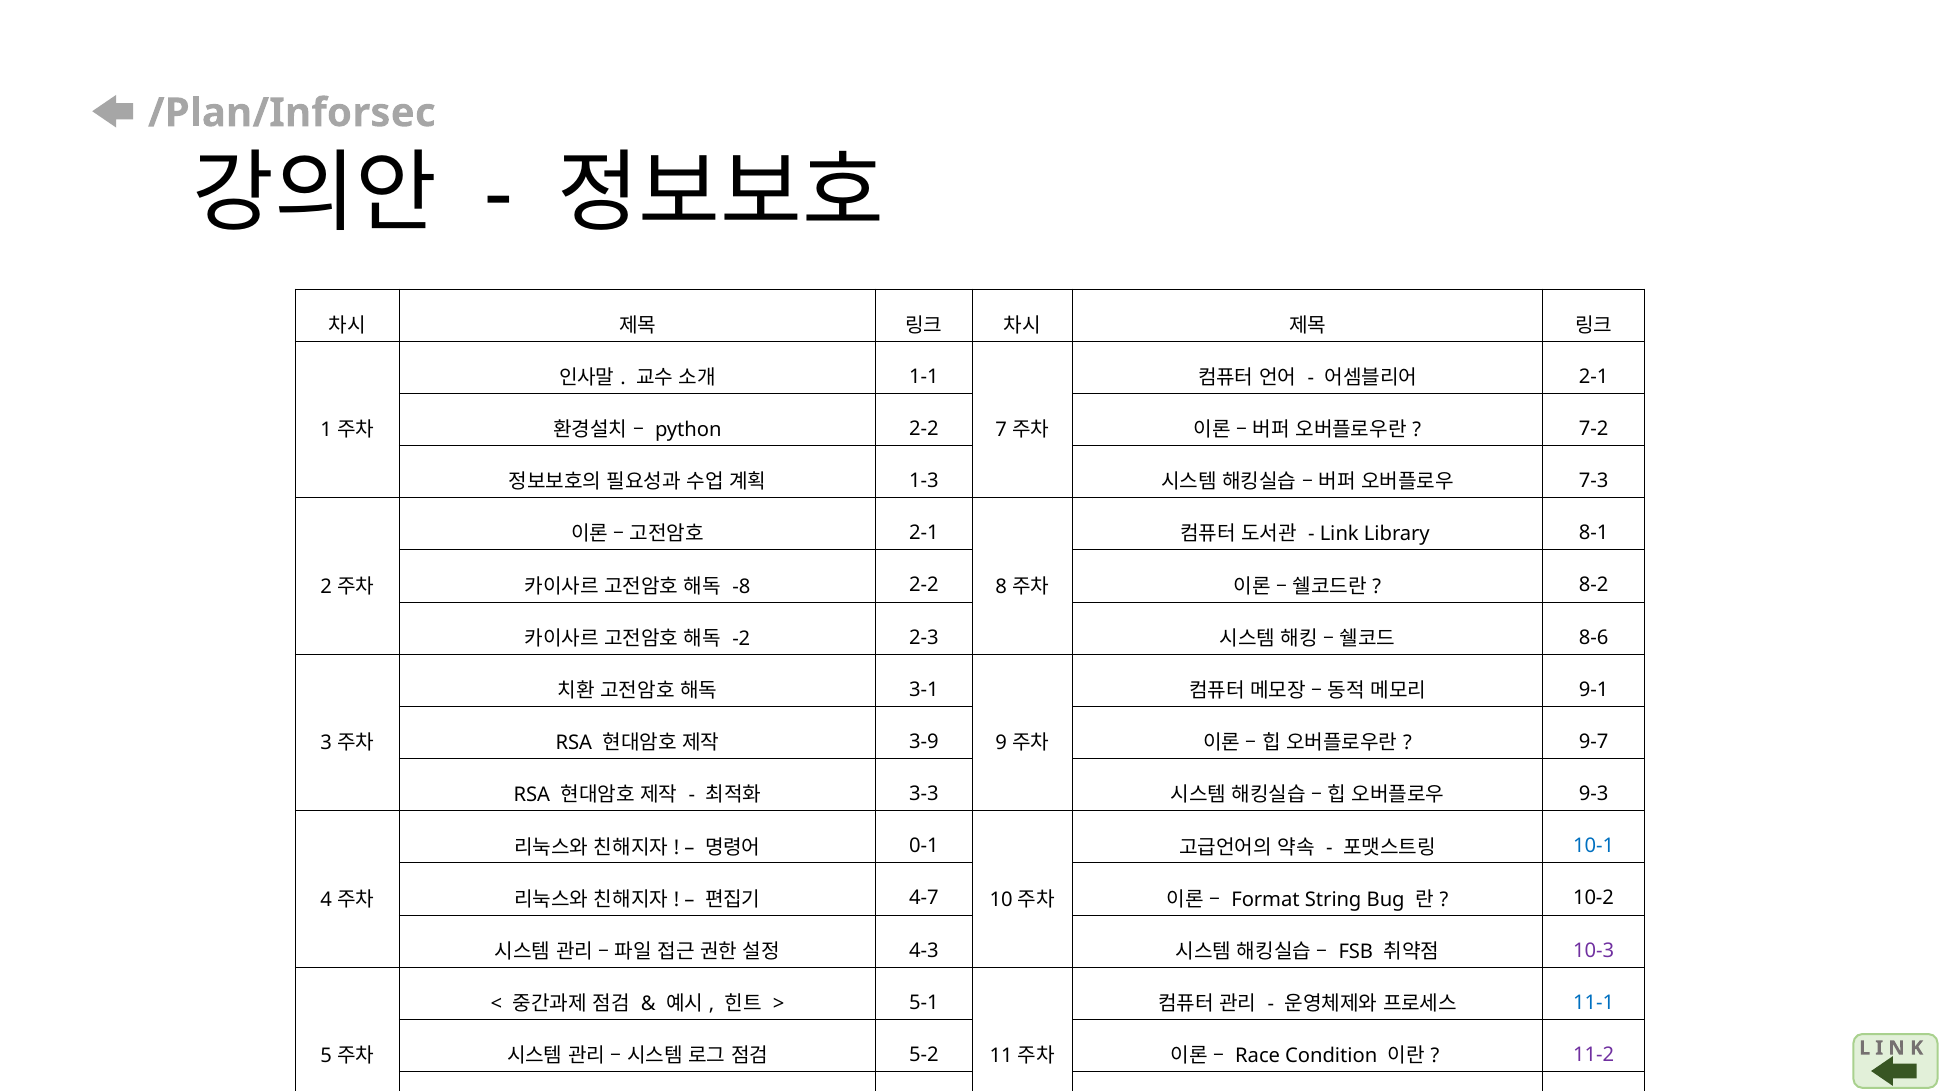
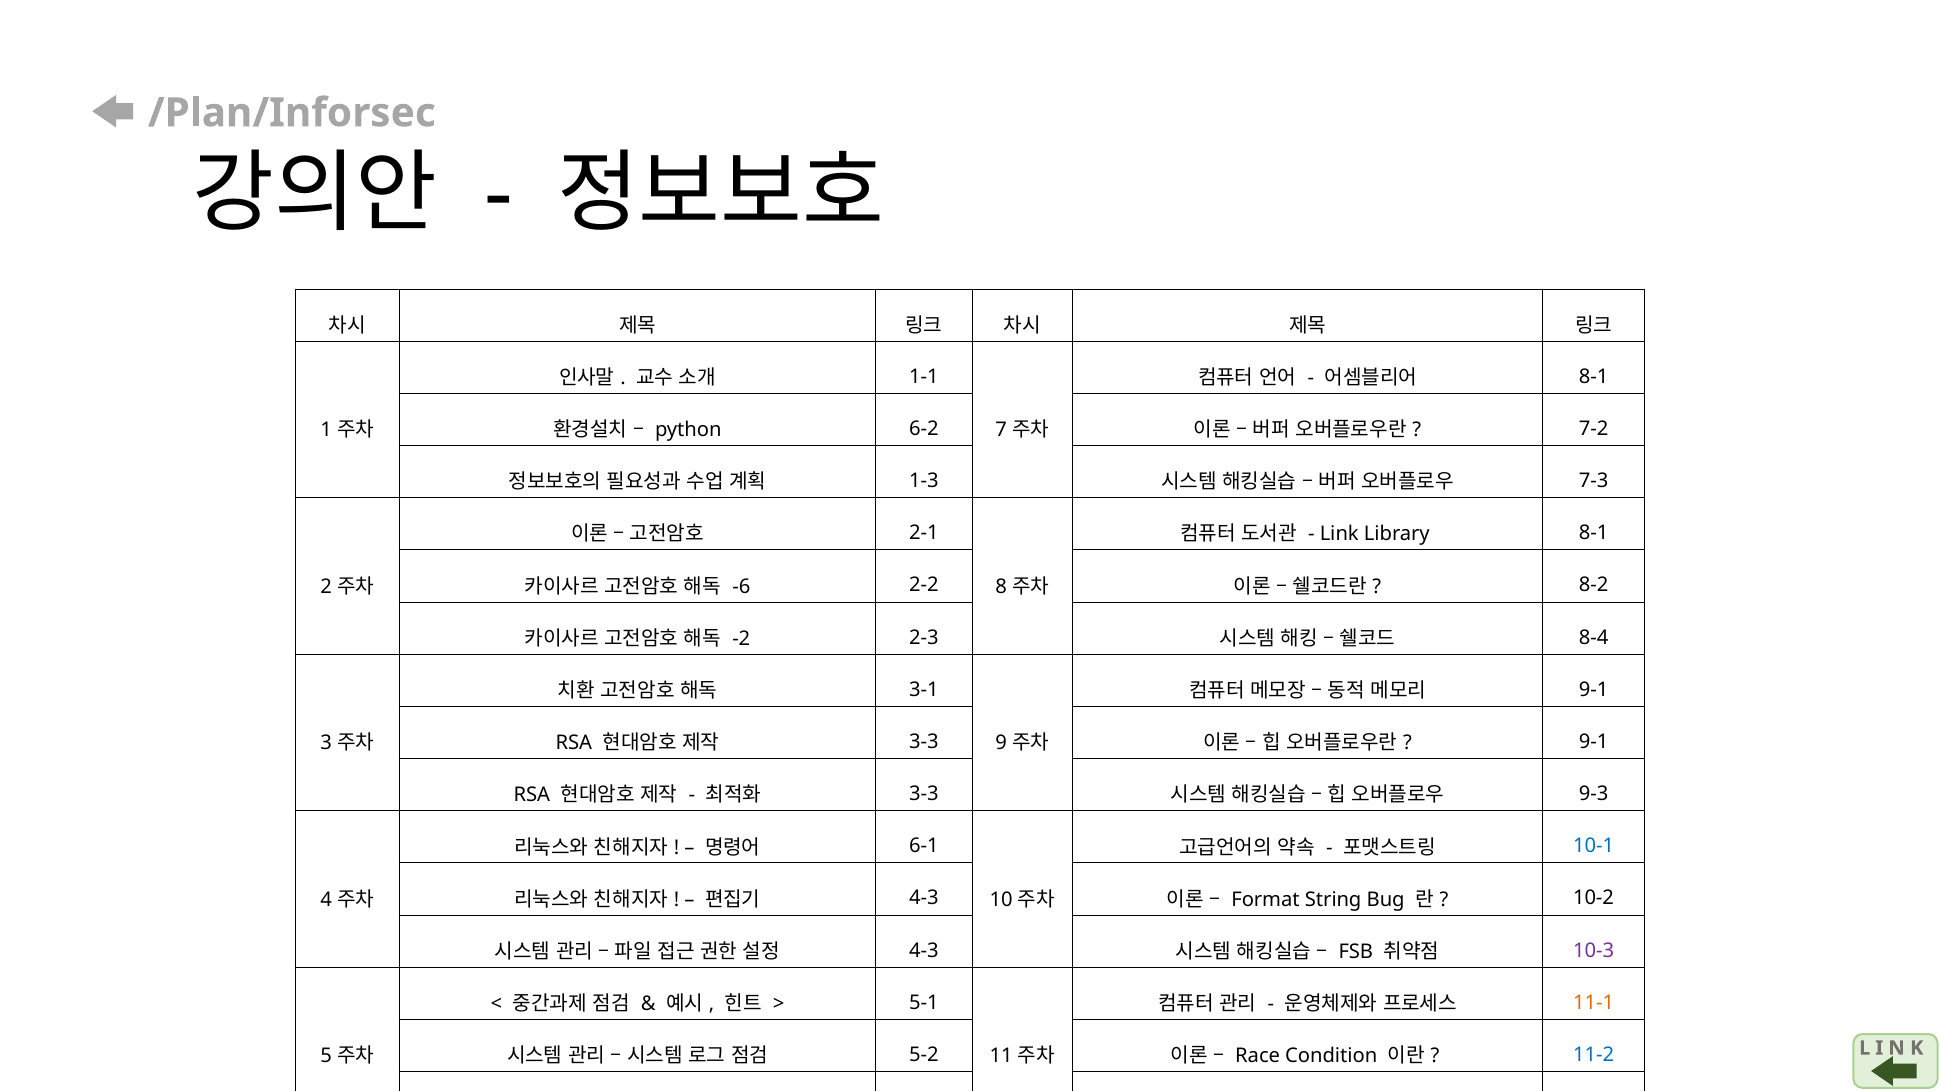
2-1: 2-1 -> 8-1 (1594, 377)
python 2-2: 2-2 -> 6-2 (924, 429)
-8: -8 -> -6 (741, 587)
8-6: 8-6 -> 8-4 (1594, 637)
3-9: 3-9 -> 3-3 (924, 742)
9-7: 9-7 -> 9-1 (1594, 742)
0-1: 0-1 -> 6-1 (924, 846)
4-7: 4-7 -> 4-3 (924, 898)
11-1 colour: blue -> orange (1594, 1003)
11-2 colour: purple -> blue (1594, 1055)
